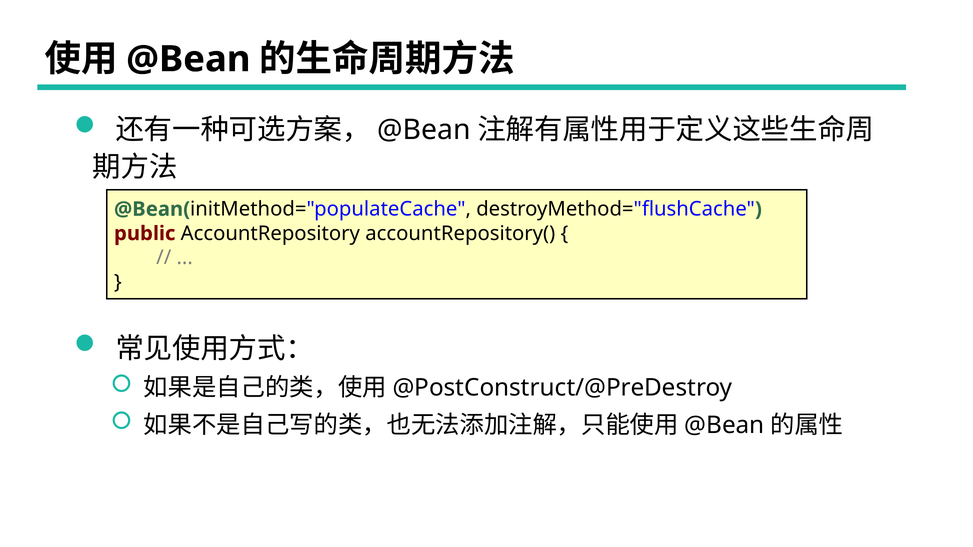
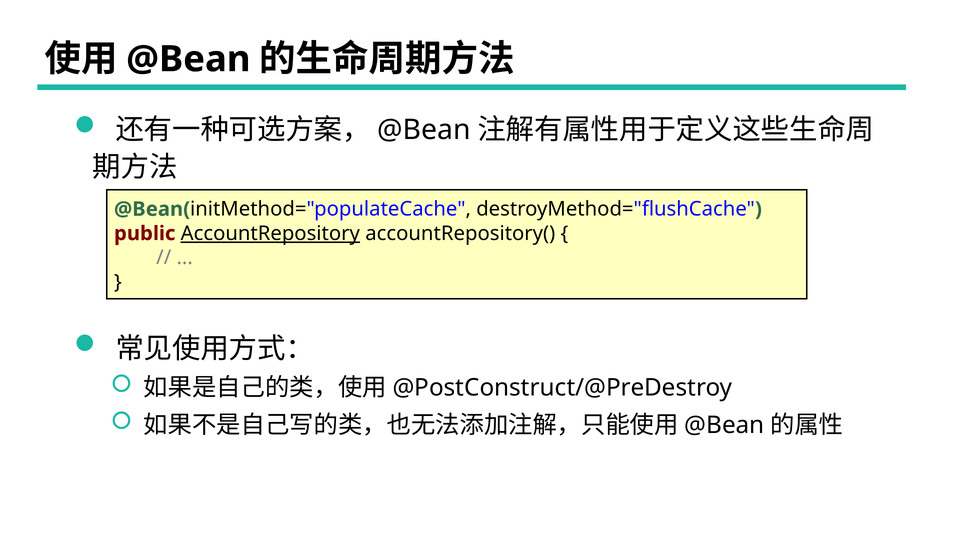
AccountRepository underline: none -> present (270, 234)
